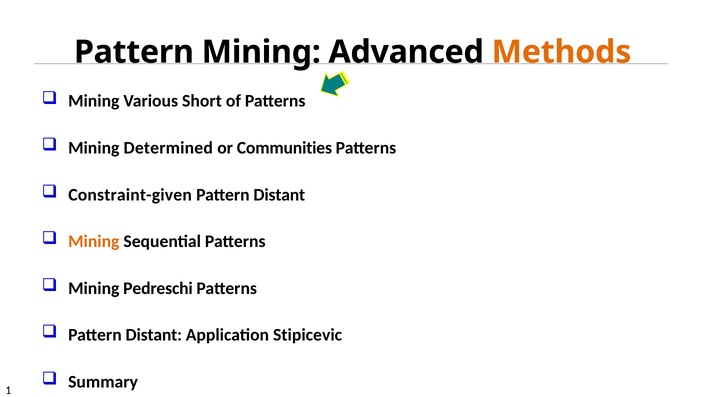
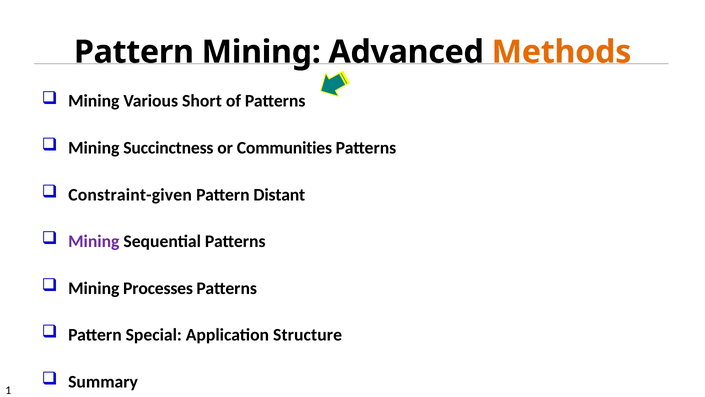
Determined: Determined -> Succinctness (168, 148)
Mining colour: orange -> purple (94, 241)
Pedreschi: Pedreschi -> Processes (158, 288)
Distant: Distant -> Special (154, 335)
Stipicevic: Stipicevic -> Structure (308, 335)
